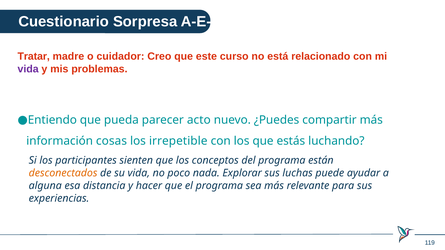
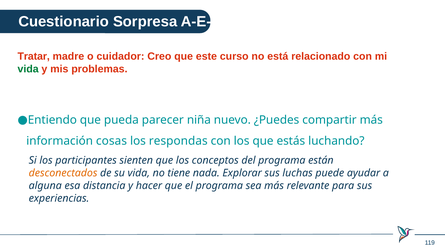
vida colour: purple -> green (28, 69)
acto: acto -> niña (199, 120)
irrepetible: irrepetible -> respondas (178, 141)
poco: poco -> tiene (179, 173)
